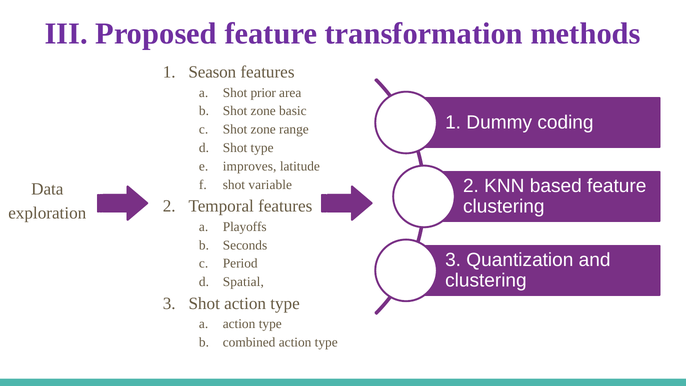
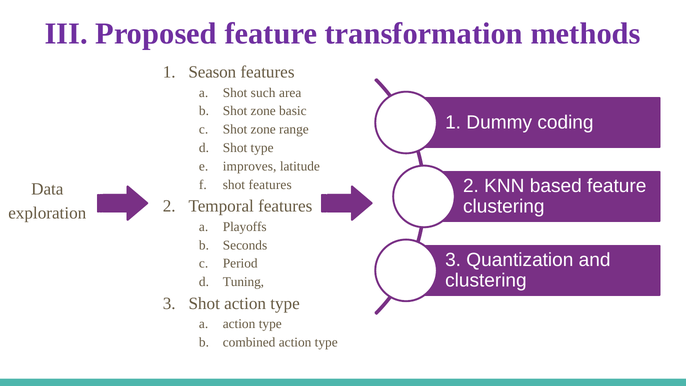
prior: prior -> such (263, 93)
shot variable: variable -> features (270, 185)
Spatial: Spatial -> Tuning (243, 282)
